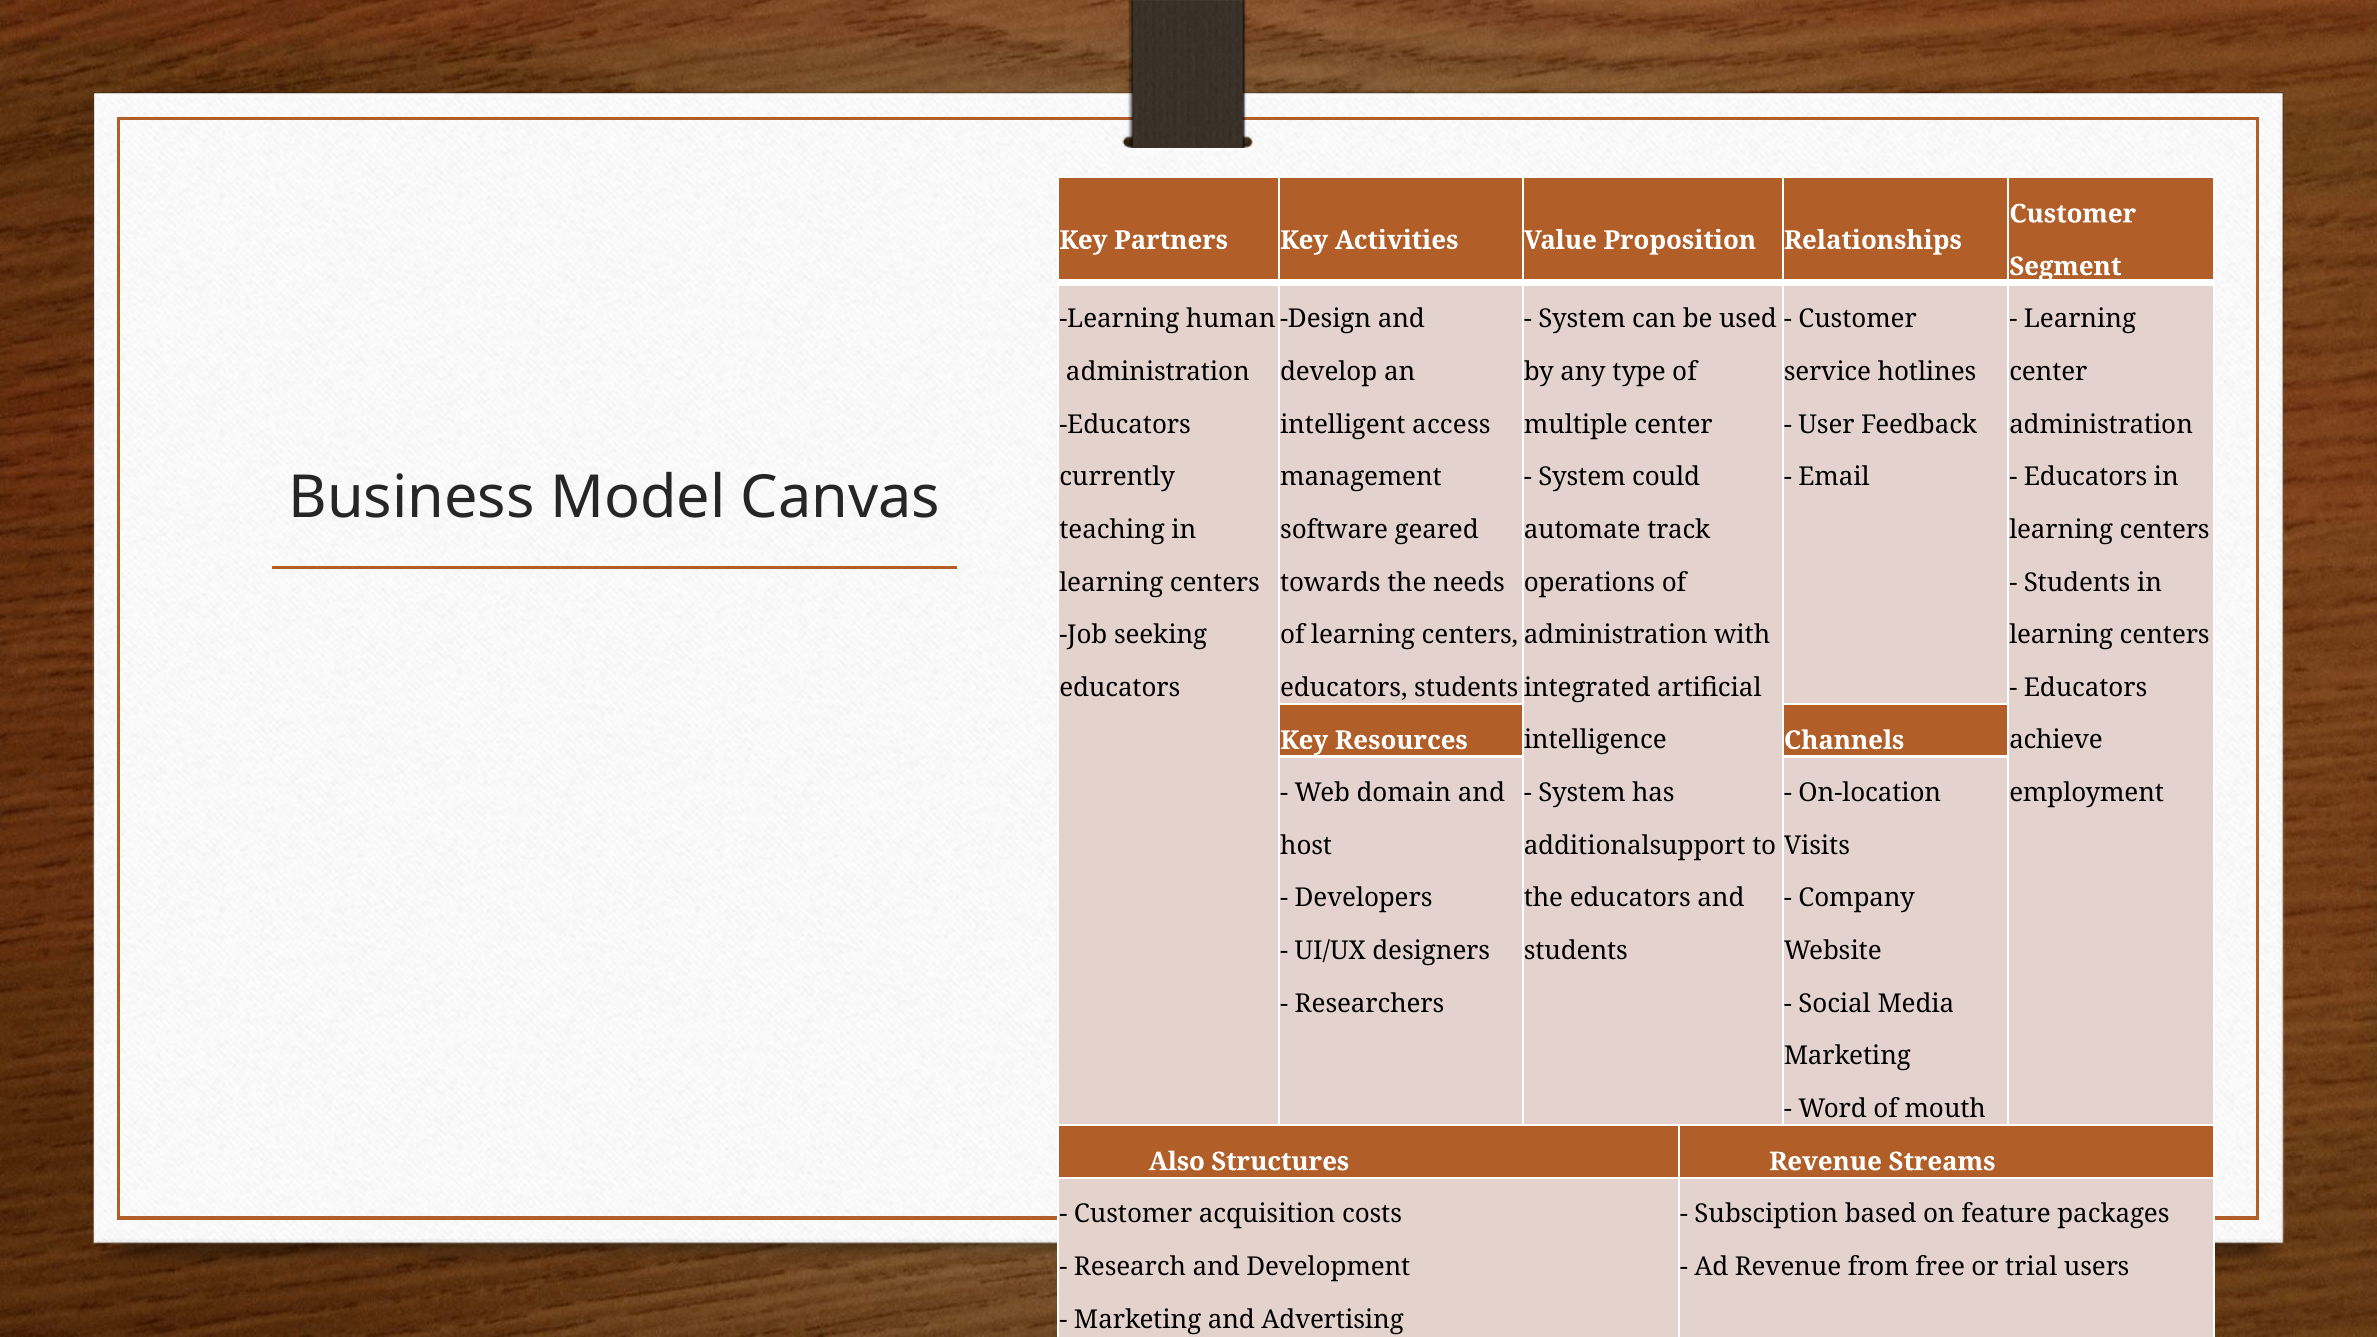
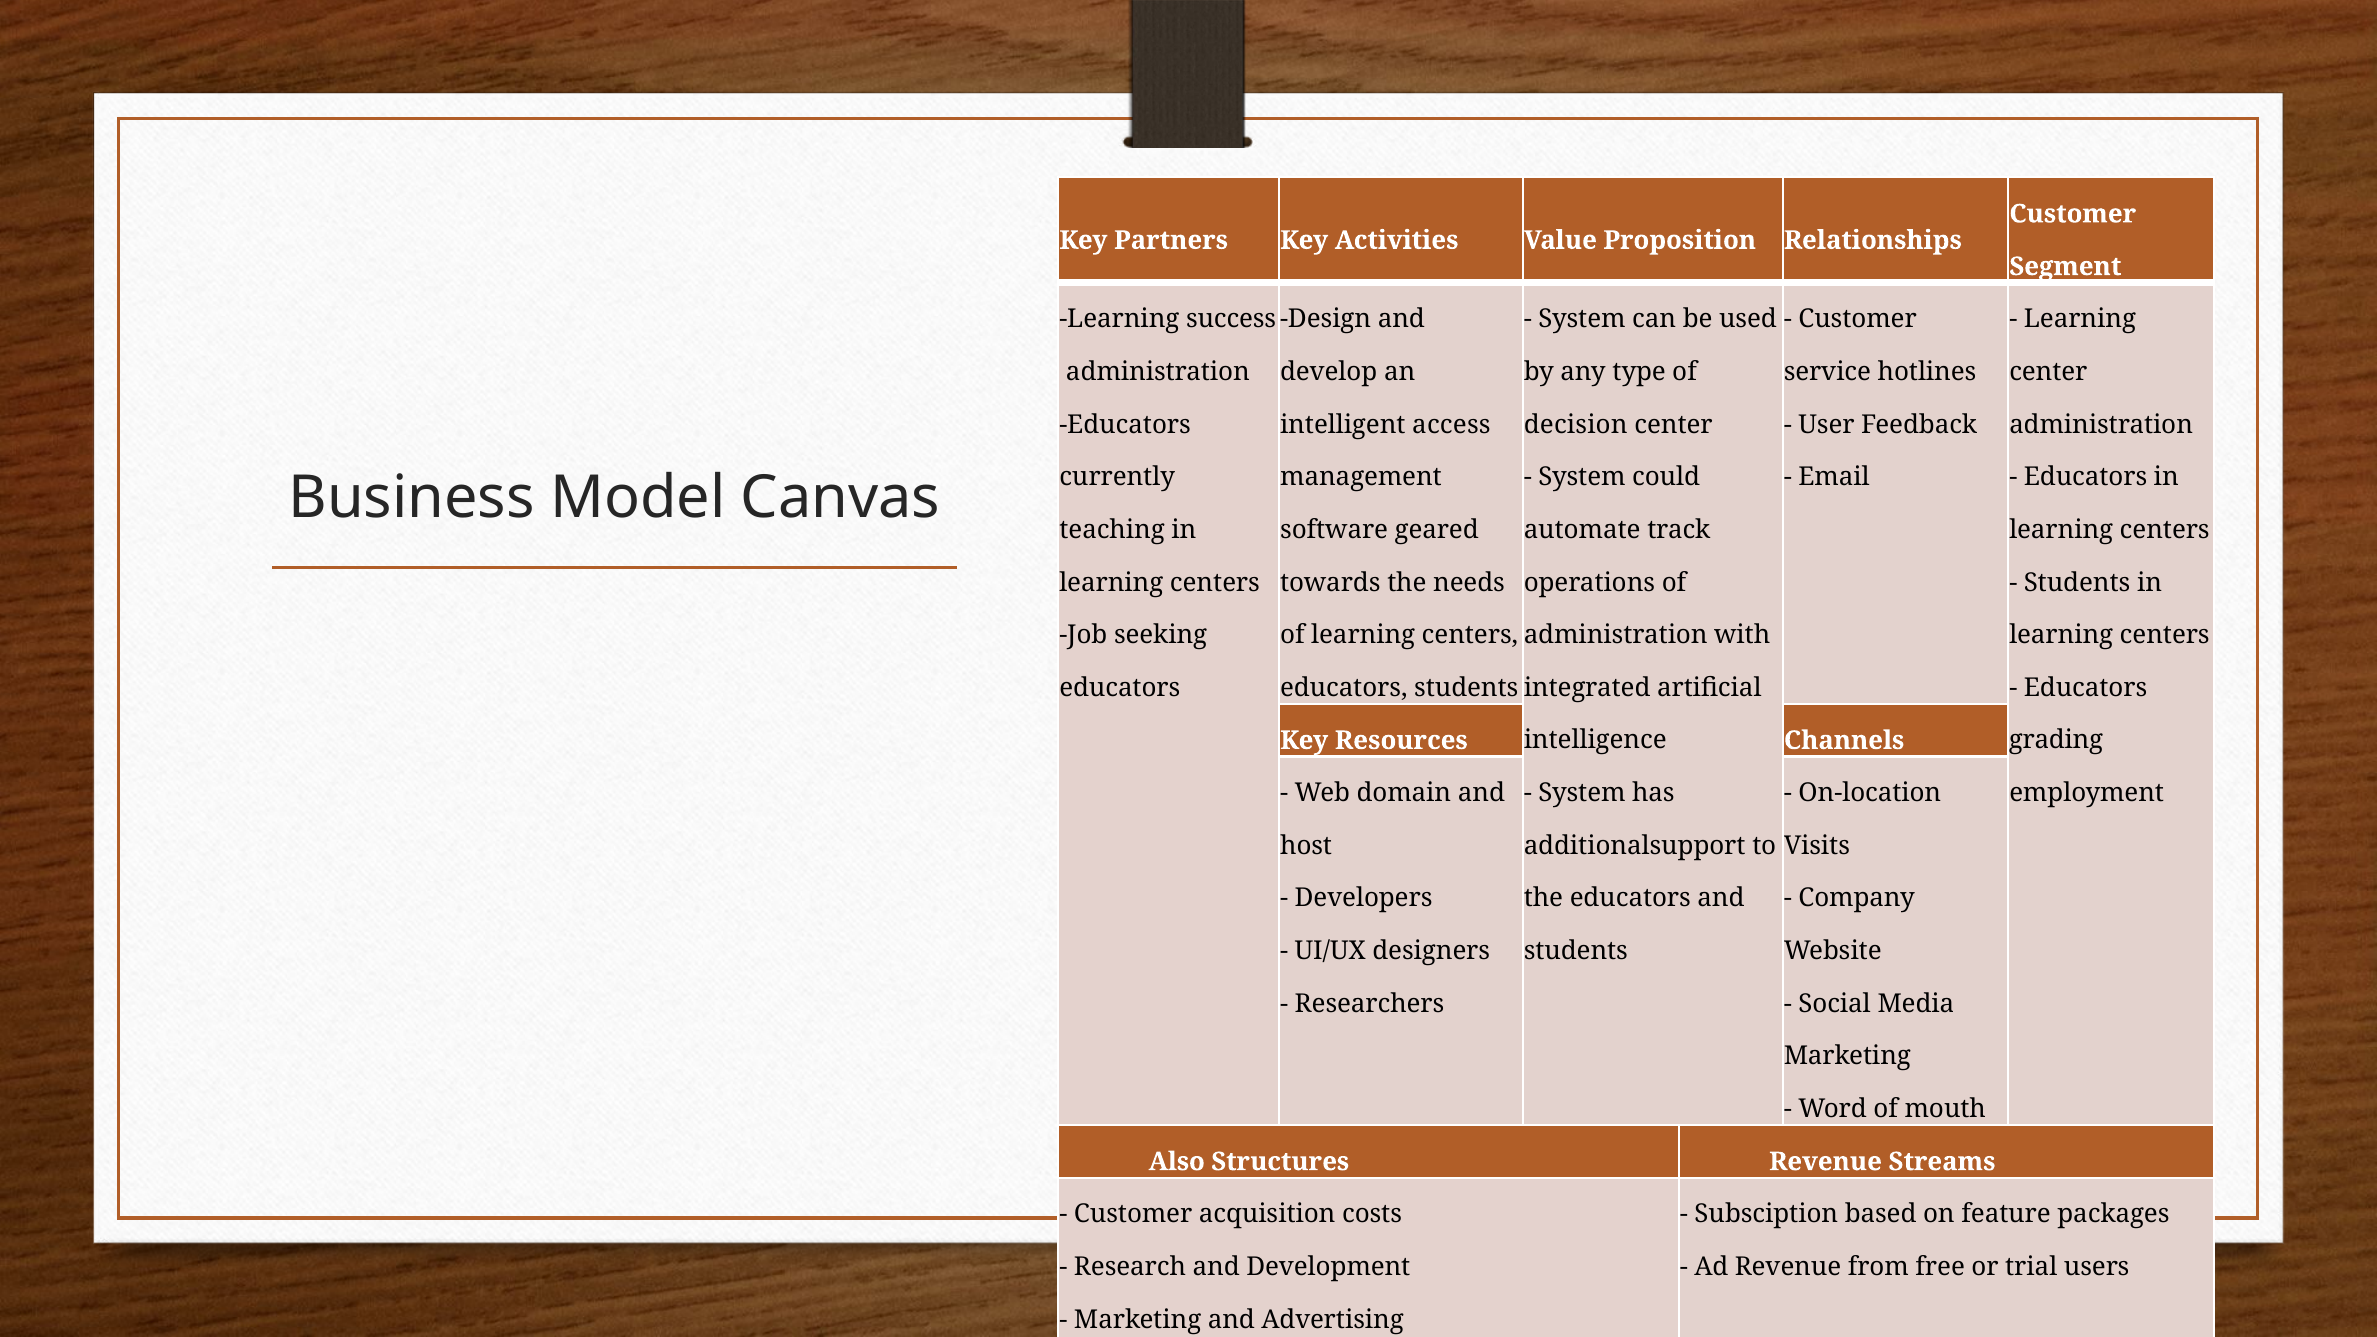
human: human -> success (1231, 319)
multiple: multiple -> decision (1576, 425)
achieve: achieve -> grading (2056, 740)
